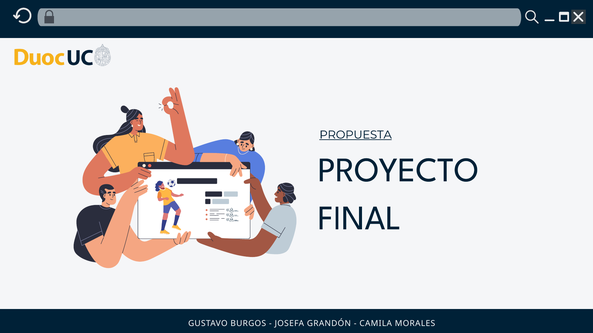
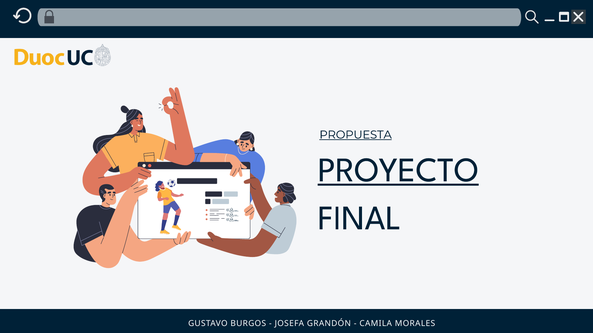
PROYECTO underline: none -> present (398, 170)
